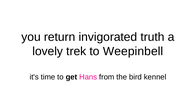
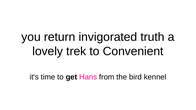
Weepinbell: Weepinbell -> Convenient (133, 51)
